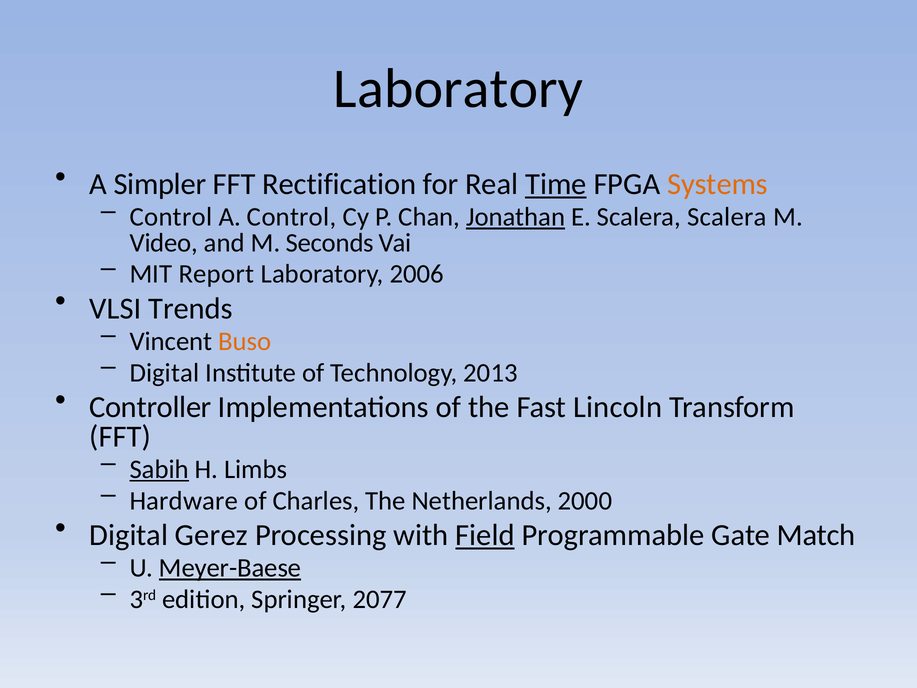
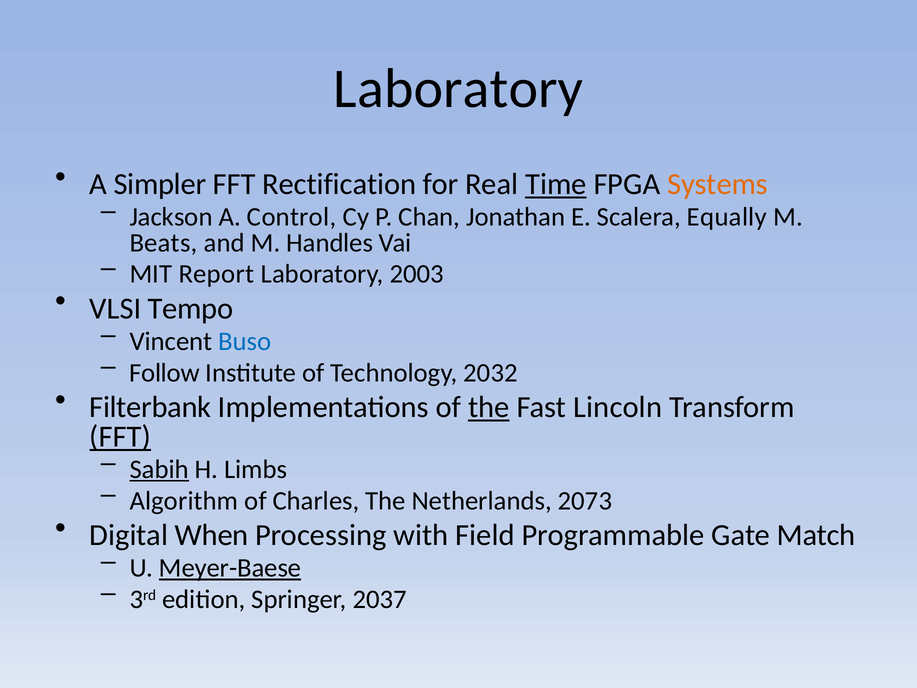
Control: Control -> Jackson (171, 217)
Jonathan underline: present -> none (516, 217)
Scalera Scalera: Scalera -> Equally (727, 217)
Video: Video -> Beats (164, 243)
Seconds: Seconds -> Handles (330, 243)
2006: 2006 -> 2003 (417, 274)
Trends: Trends -> Tempo (190, 309)
Buso colour: orange -> blue (245, 341)
Digital: Digital -> Follow (165, 373)
2013: 2013 -> 2032 (491, 373)
Controller: Controller -> Filterbank (150, 407)
the underline: none -> present (489, 407)
FFT underline: none -> present (120, 437)
Hardware: Hardware -> Algorithm (184, 501)
2000: 2000 -> 2073 (585, 501)
Gerez: Gerez -> When (212, 535)
Field underline: present -> none (485, 535)
2077: 2077 -> 2037 (380, 599)
